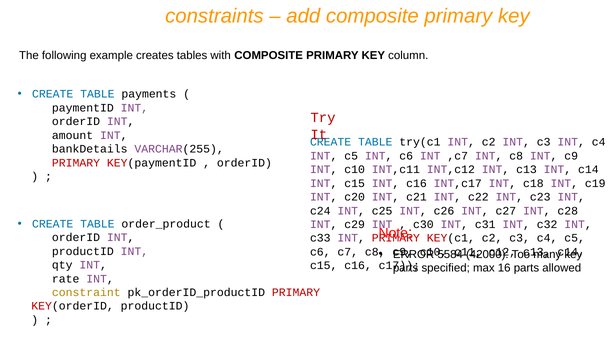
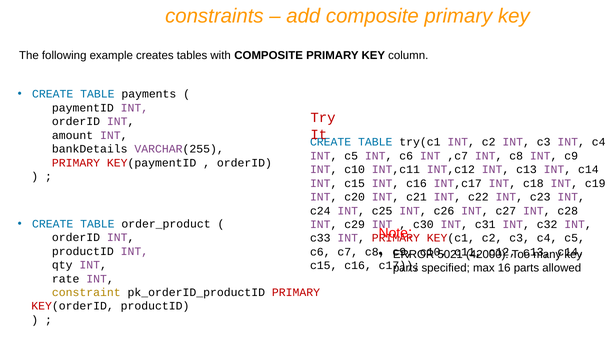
5584: 5584 -> 5021 (450, 255)
